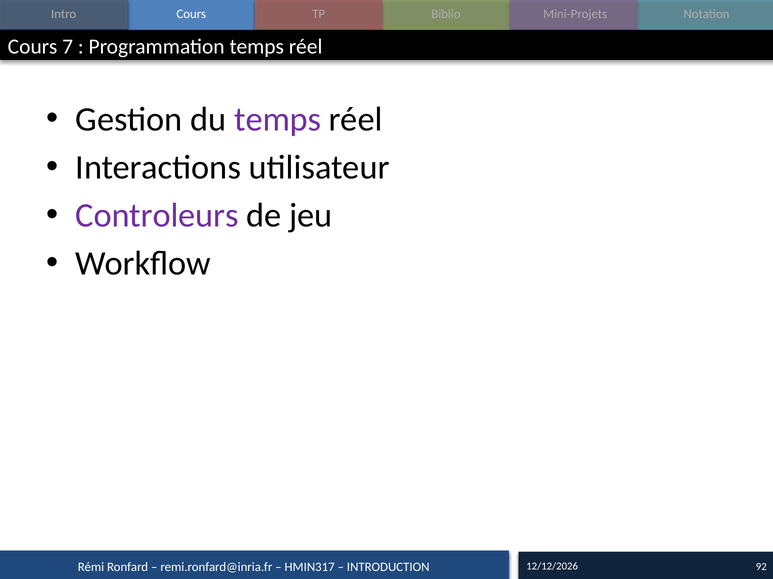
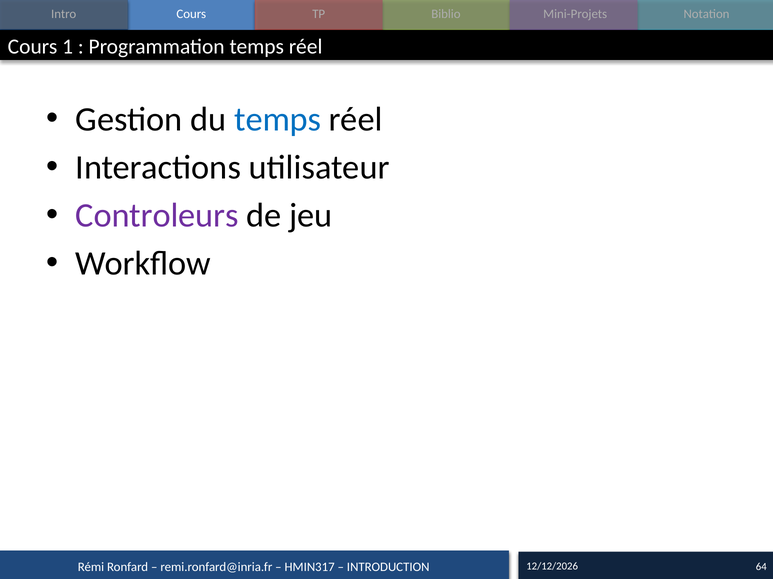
7: 7 -> 1 (68, 47)
temps colour: purple -> blue (278, 120)
92: 92 -> 64 (761, 567)
